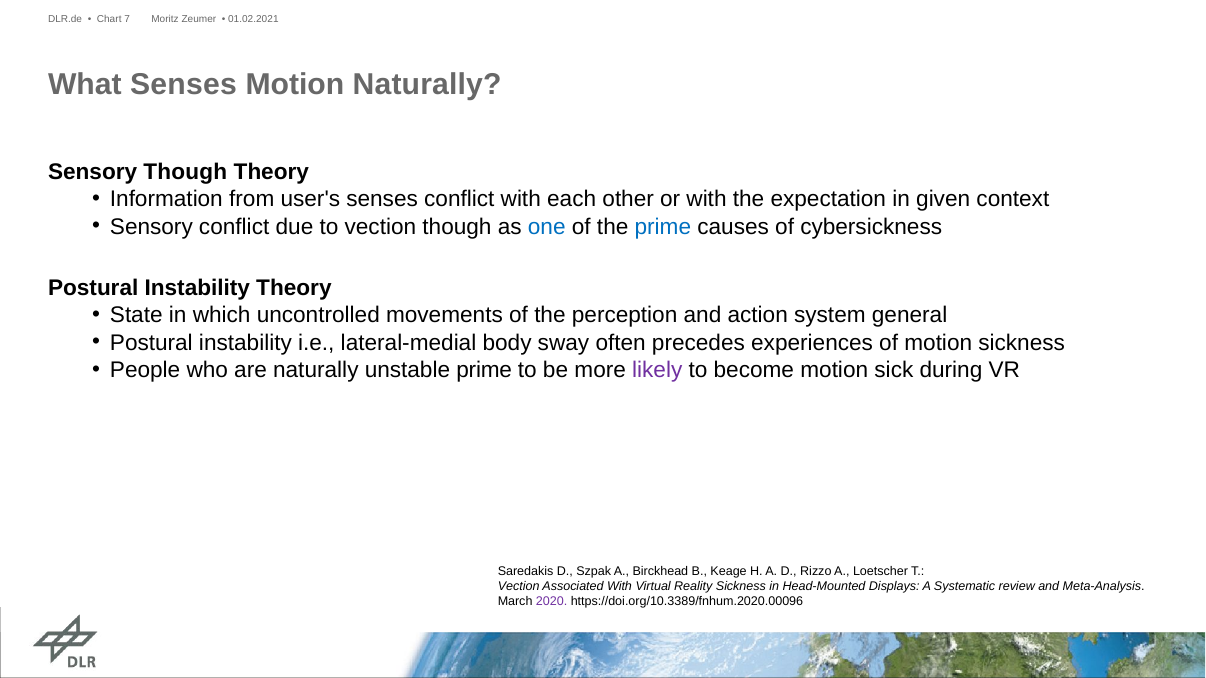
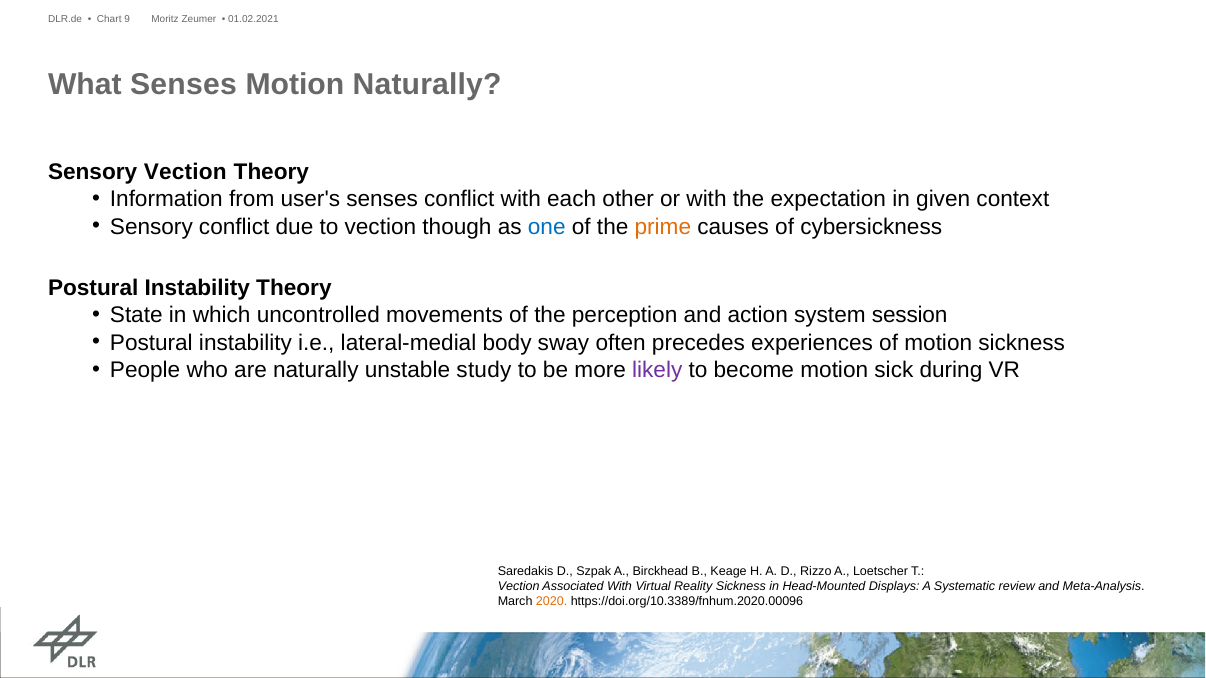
7: 7 -> 9 (127, 19)
Sensory Though: Though -> Vection (185, 173)
prime colour: blue -> orange (663, 227)
general: general -> session (910, 316)
unstable prime: prime -> study (484, 370)
2020 colour: purple -> orange (552, 602)
